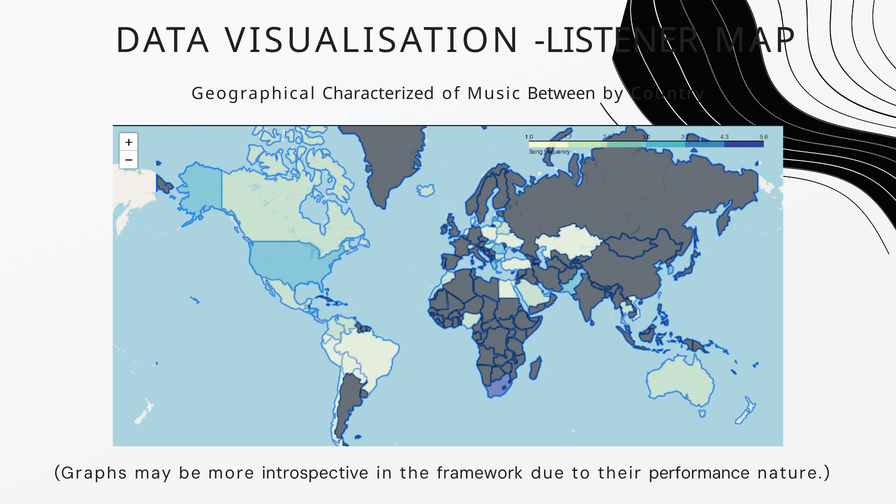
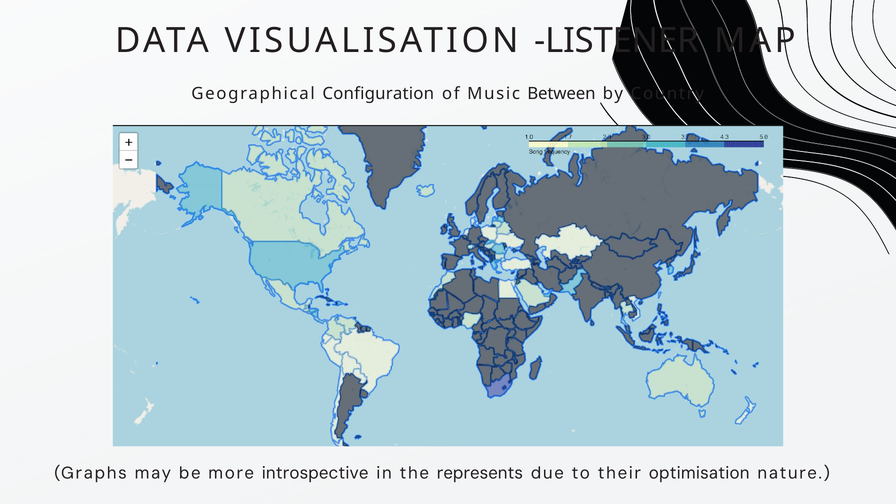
Characterized: Characterized -> Configuration (378, 94)
framework: framework -> represents (480, 473)
performance: performance -> optimisation (699, 473)
